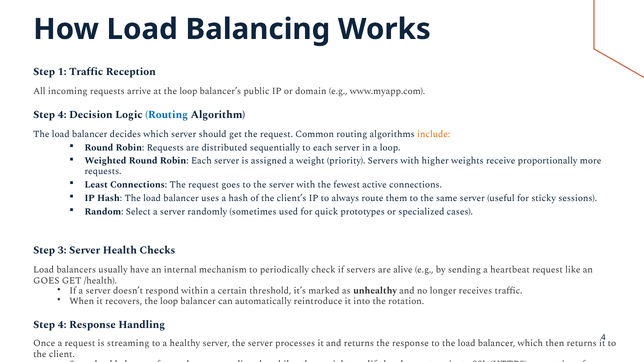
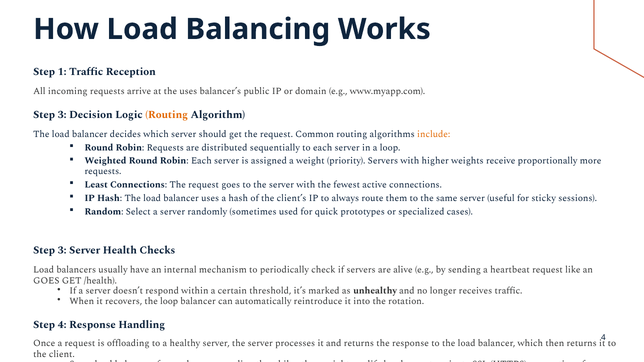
at the loop: loop -> uses (188, 91)
4: 4 -> 3 (62, 115)
Routing colour: blue -> orange (167, 115)
streaming: streaming -> offloading (128, 343)
